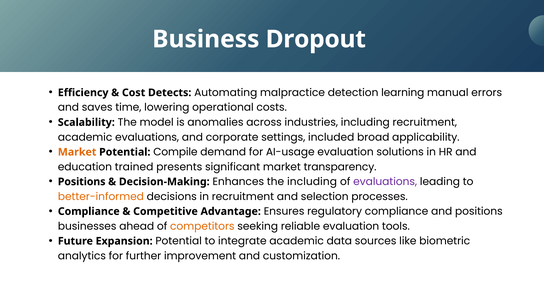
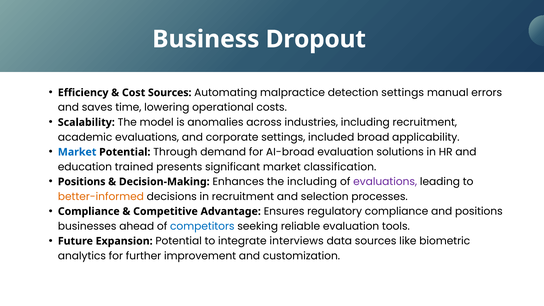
Cost Detects: Detects -> Sources (170, 93)
detection learning: learning -> settings (403, 93)
Market colour: orange -> blue (77, 152)
Compile: Compile -> Through (175, 152)
AI-usage: AI-usage -> AI-broad (290, 152)
transparency: transparency -> classification (340, 167)
competitors colour: orange -> blue (202, 226)
integrate academic: academic -> interviews (297, 241)
